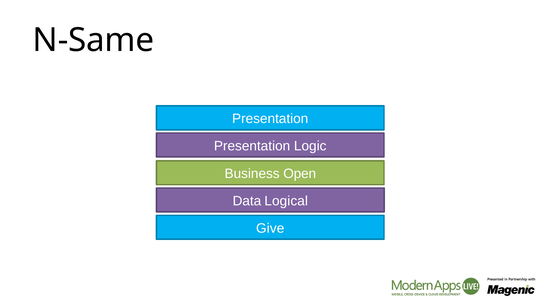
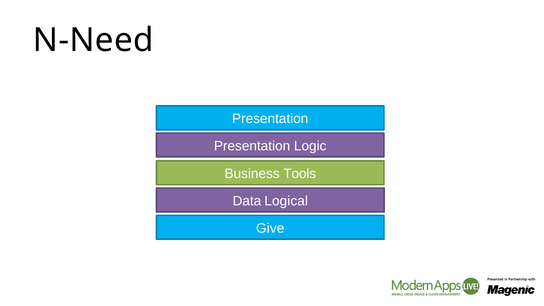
N-Same: N-Same -> N-Need (93, 40)
Open: Open -> Tools (300, 174)
